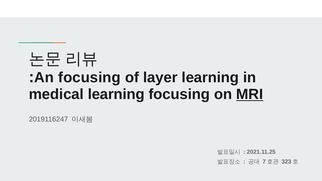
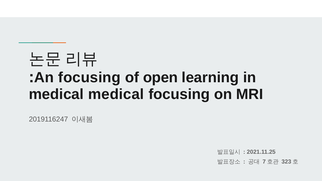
layer: layer -> open (160, 78)
medical learning: learning -> medical (116, 94)
MRI underline: present -> none (250, 94)
